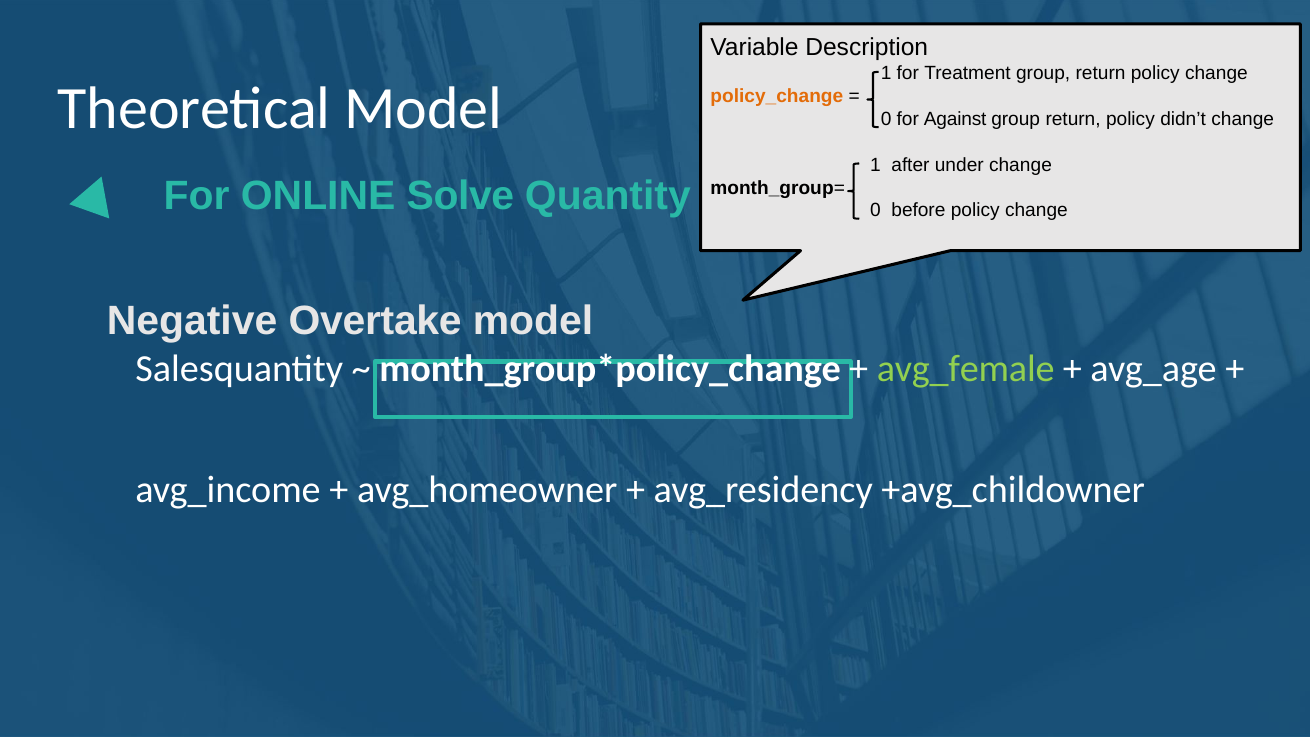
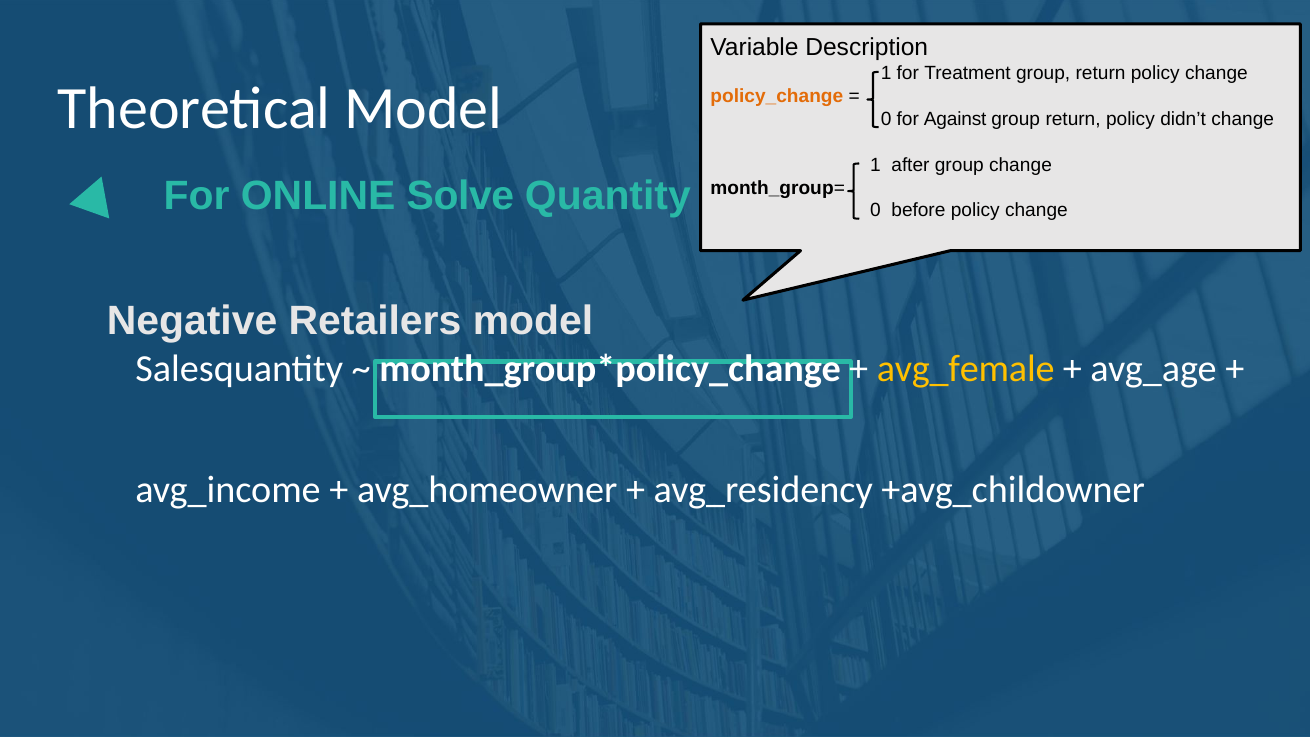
after under: under -> group (959, 165)
Overtake: Overtake -> Retailers (375, 321)
avg_female colour: light green -> yellow (966, 369)
